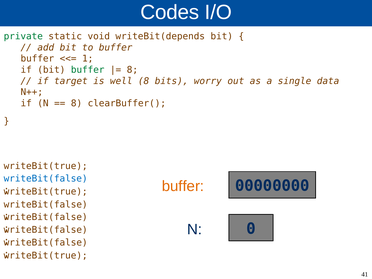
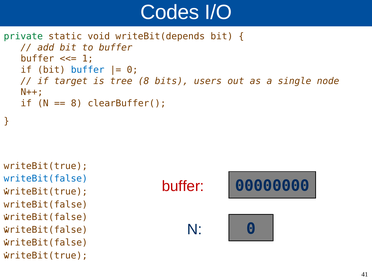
buffer colour: green -> blue (88, 70)
8: 8 -> 0 (132, 70)
well: well -> tree (121, 81)
worry: worry -> users (208, 81)
data: data -> node (328, 81)
buffer colour: orange -> red (183, 186)
